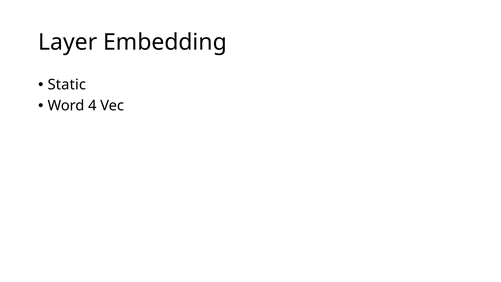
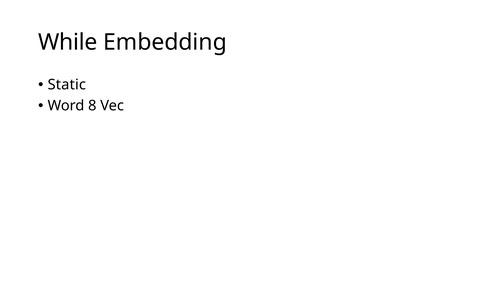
Layer: Layer -> While (68, 42)
4: 4 -> 8 (92, 106)
